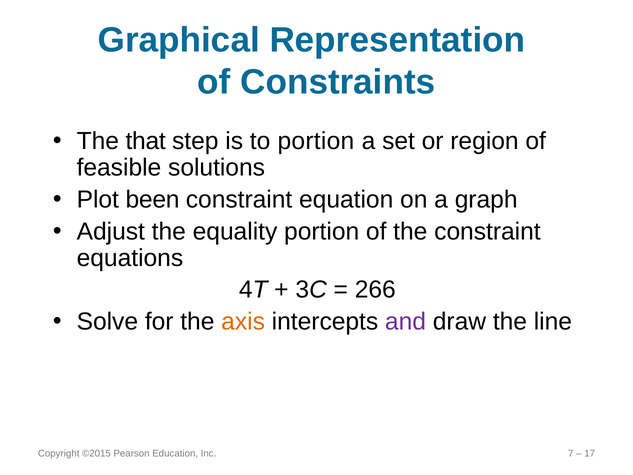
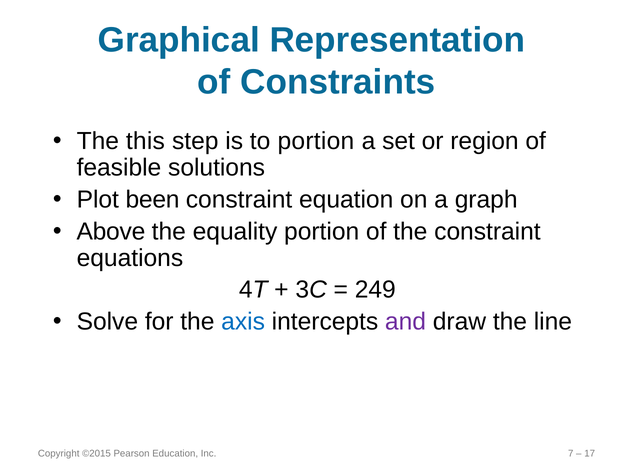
that: that -> this (145, 141)
Adjust: Adjust -> Above (111, 231)
266: 266 -> 249 (375, 290)
axis colour: orange -> blue (243, 321)
